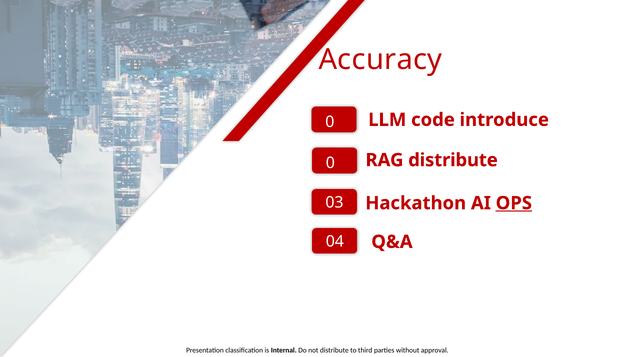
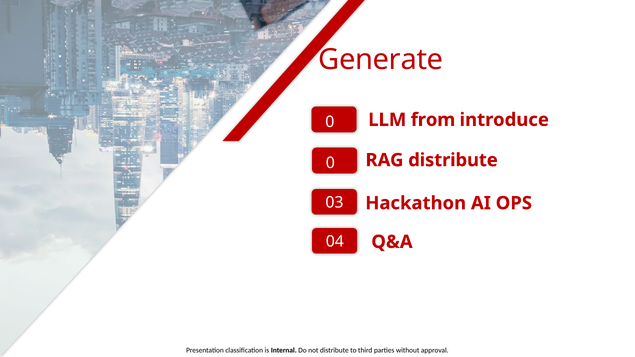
Accuracy: Accuracy -> Generate (381, 60)
code: code -> from (433, 120)
OPS underline: present -> none (514, 203)
